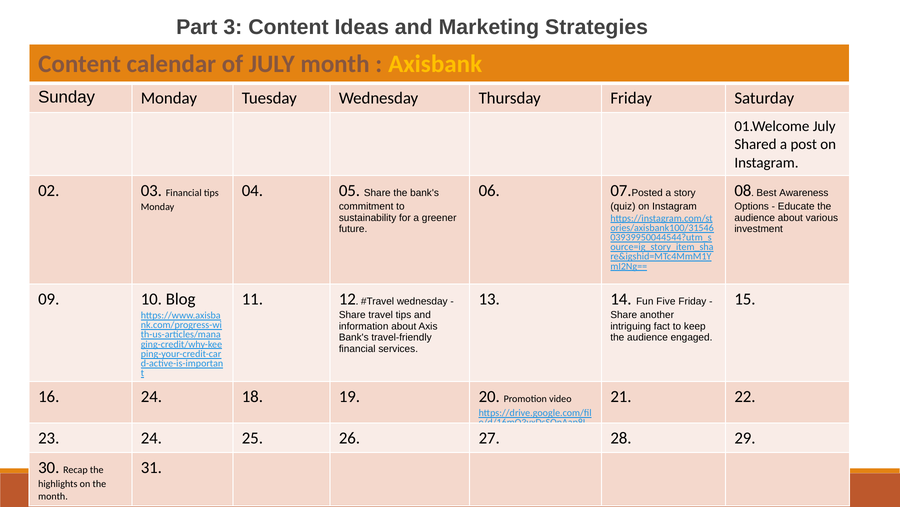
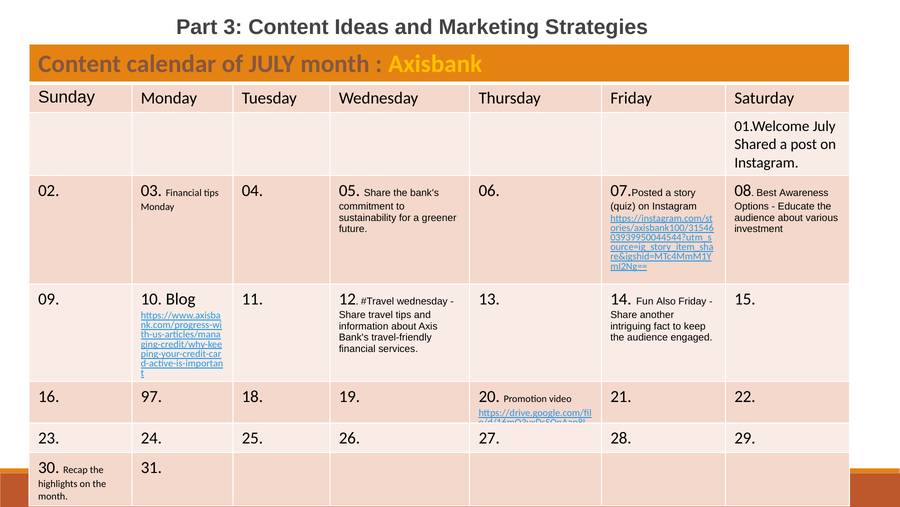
Five: Five -> Also (666, 301)
16 24: 24 -> 97 (151, 396)
